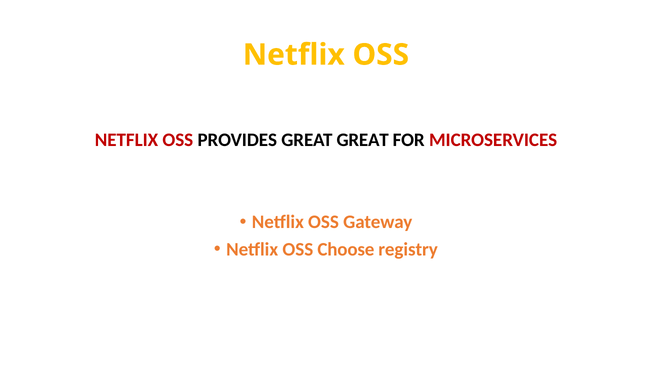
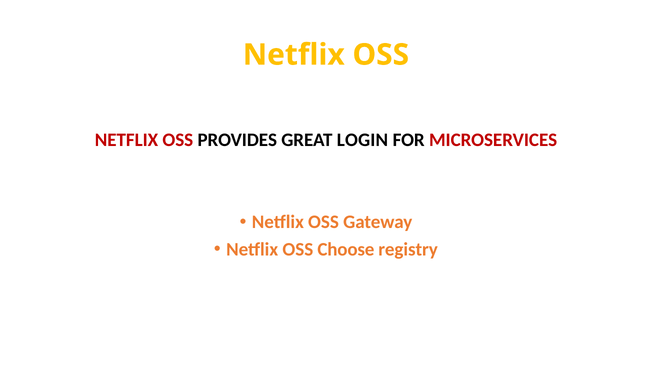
GREAT GREAT: GREAT -> LOGIN (362, 140)
